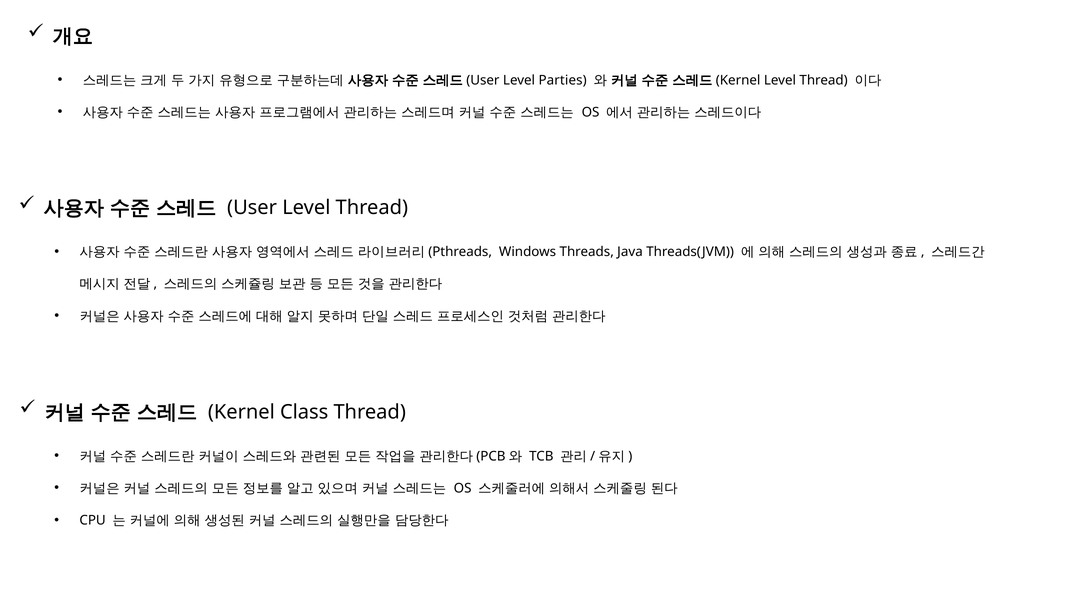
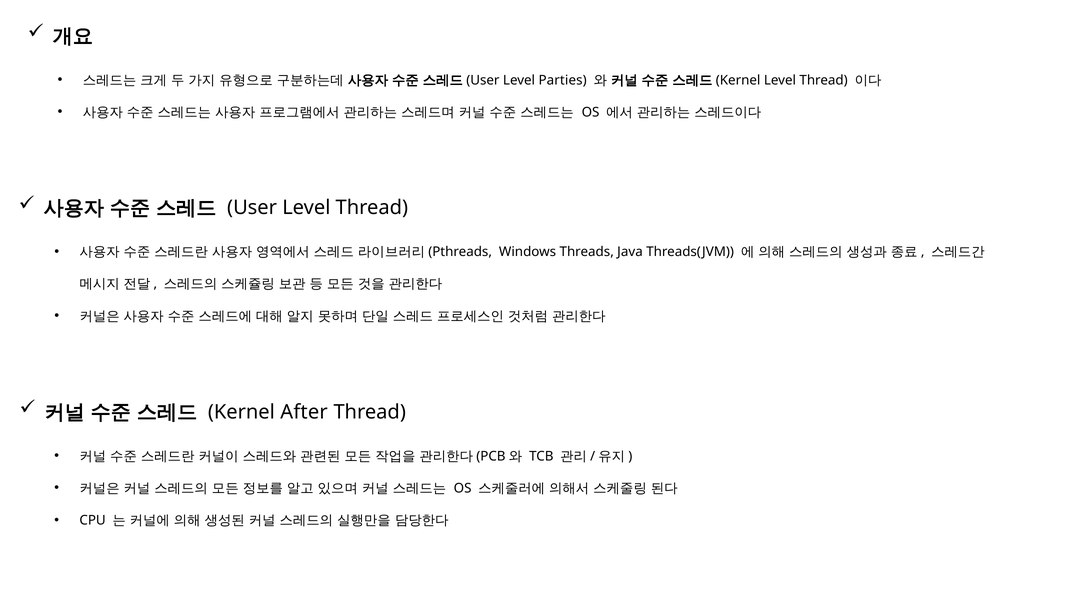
Class: Class -> After (304, 412)
